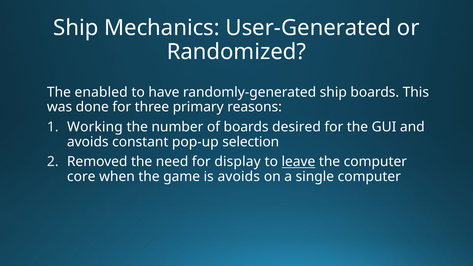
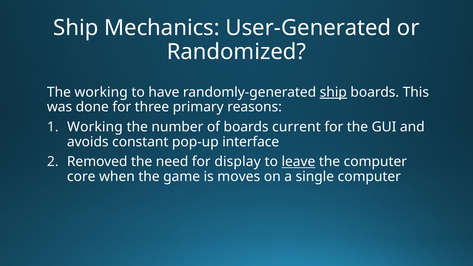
The enabled: enabled -> working (101, 92)
ship underline: none -> present (333, 92)
desired: desired -> current (296, 127)
selection: selection -> interface (251, 142)
is avoids: avoids -> moves (239, 177)
